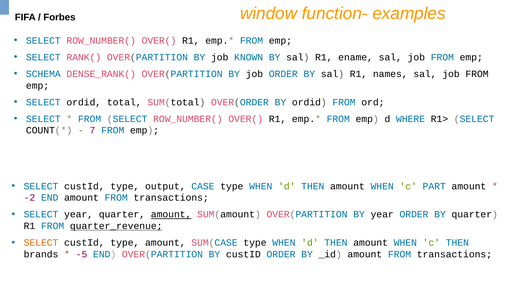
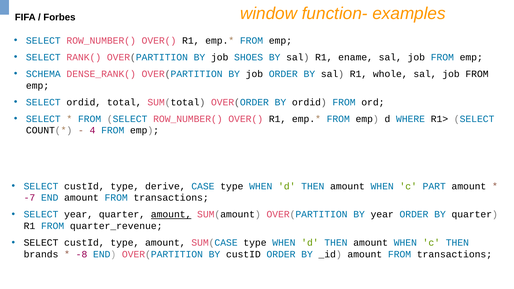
KNOWN: KNOWN -> SHOES (249, 57)
names: names -> whole (390, 74)
7: 7 -> 4 (92, 130)
output: output -> derive (165, 186)
-2: -2 -> -7 (29, 198)
quarter_revenue underline: present -> none (116, 226)
SELECT colour: orange -> black (41, 243)
-5: -5 -> -8 (82, 254)
